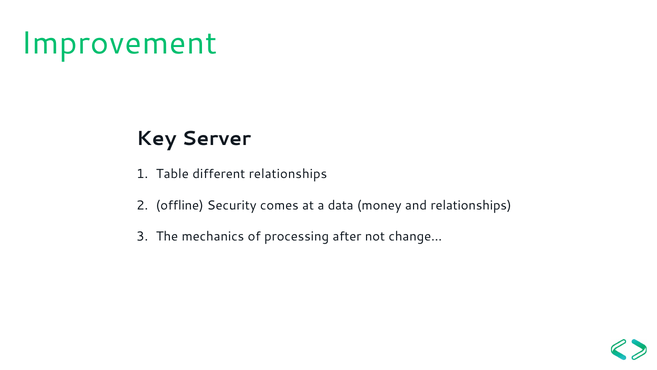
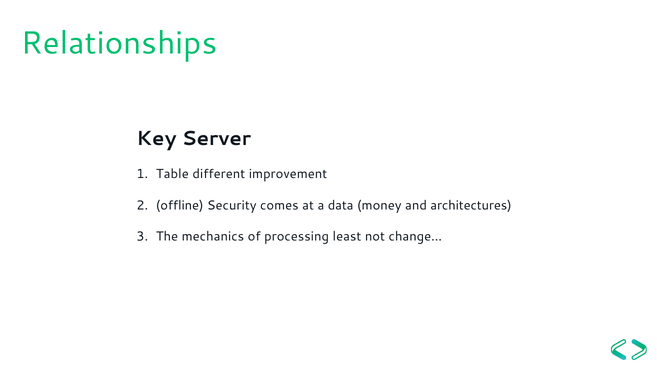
Improvement: Improvement -> Relationships (119, 43)
different relationships: relationships -> improvement (288, 174)
and relationships: relationships -> architectures (471, 205)
after: after -> least (347, 236)
